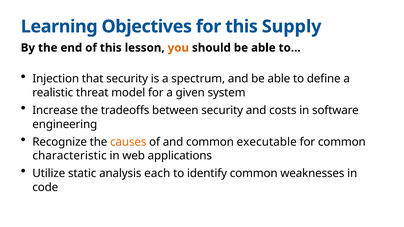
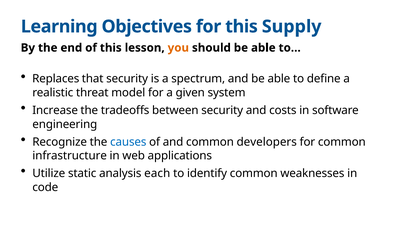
Injection: Injection -> Replaces (56, 79)
causes colour: orange -> blue (128, 142)
executable: executable -> developers (267, 142)
characteristic: characteristic -> infrastructure (70, 156)
